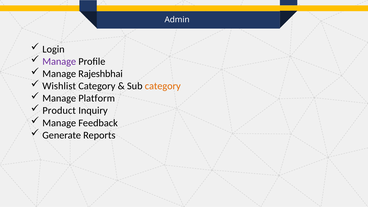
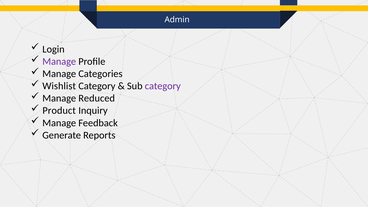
Rajeshbhai: Rajeshbhai -> Categories (100, 74)
category colour: orange -> purple (163, 86)
Platform: Platform -> Reduced (97, 98)
